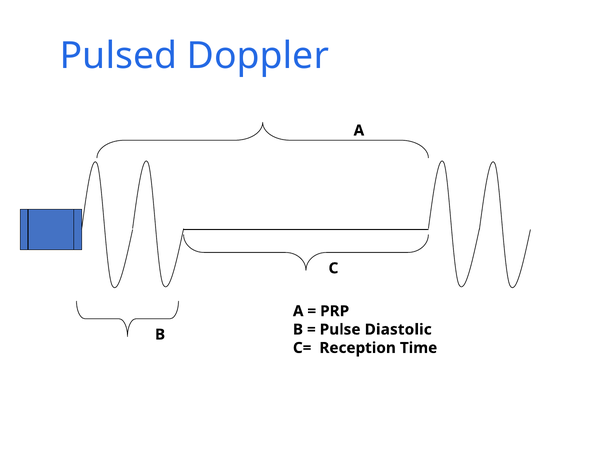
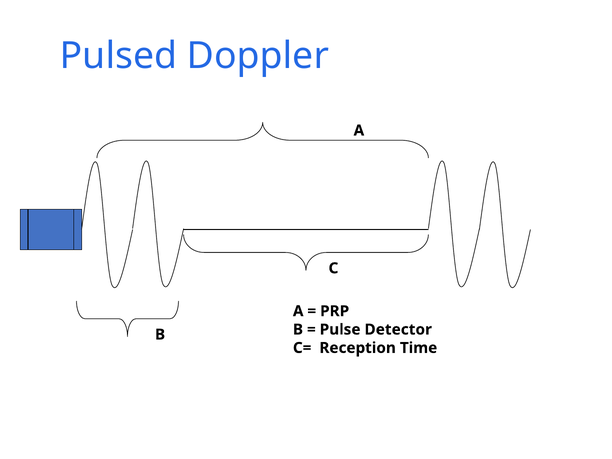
Diastolic: Diastolic -> Detector (398, 330)
